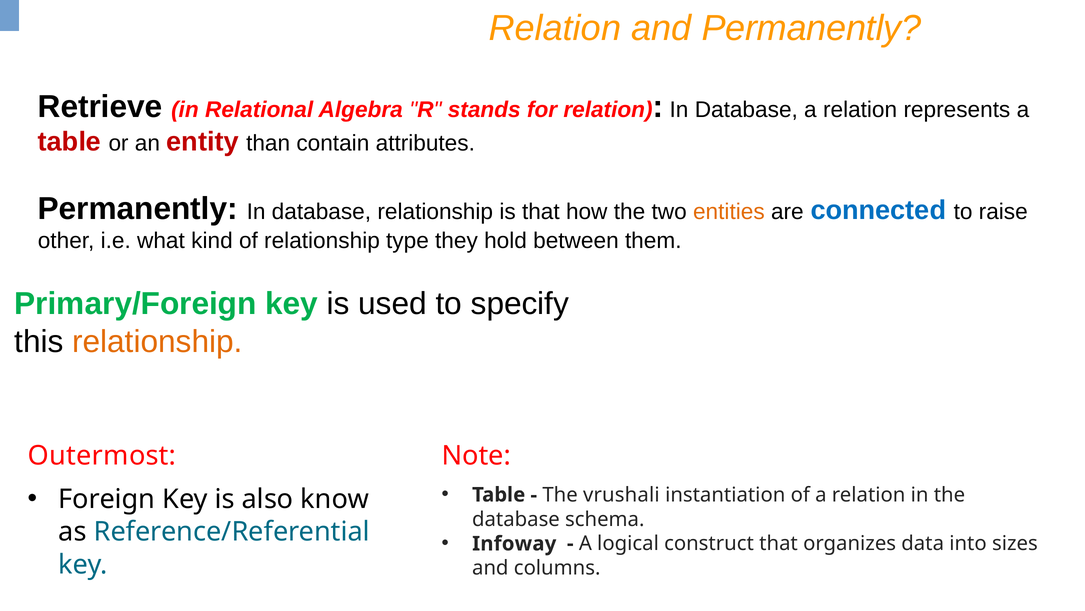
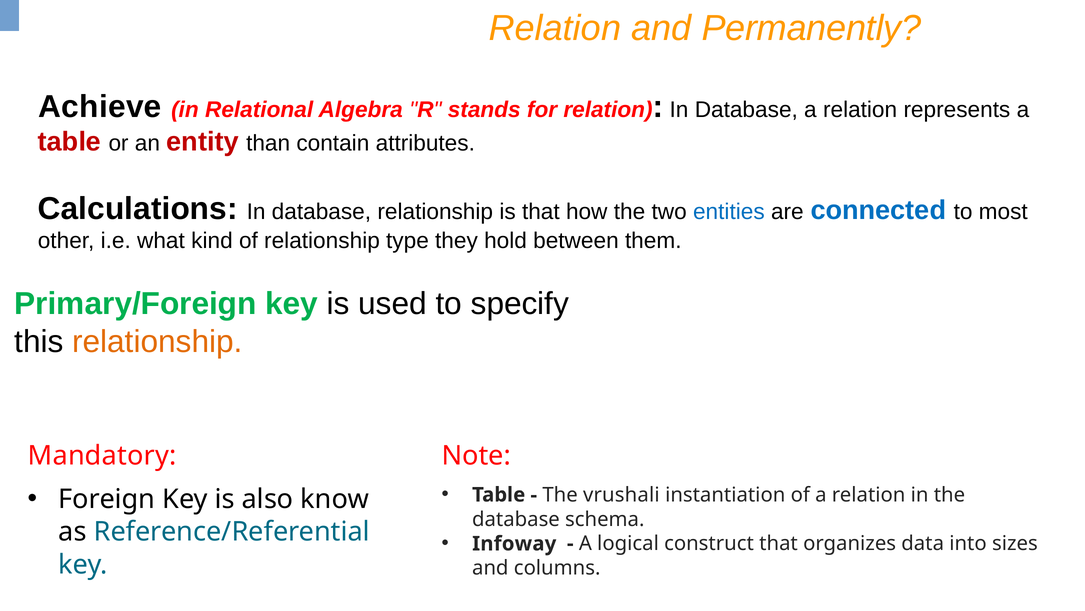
Retrieve: Retrieve -> Achieve (100, 107)
Permanently: Permanently -> Calculations (138, 209)
entities colour: orange -> blue (729, 212)
raise: raise -> most (1003, 212)
Outermost: Outermost -> Mandatory (102, 455)
